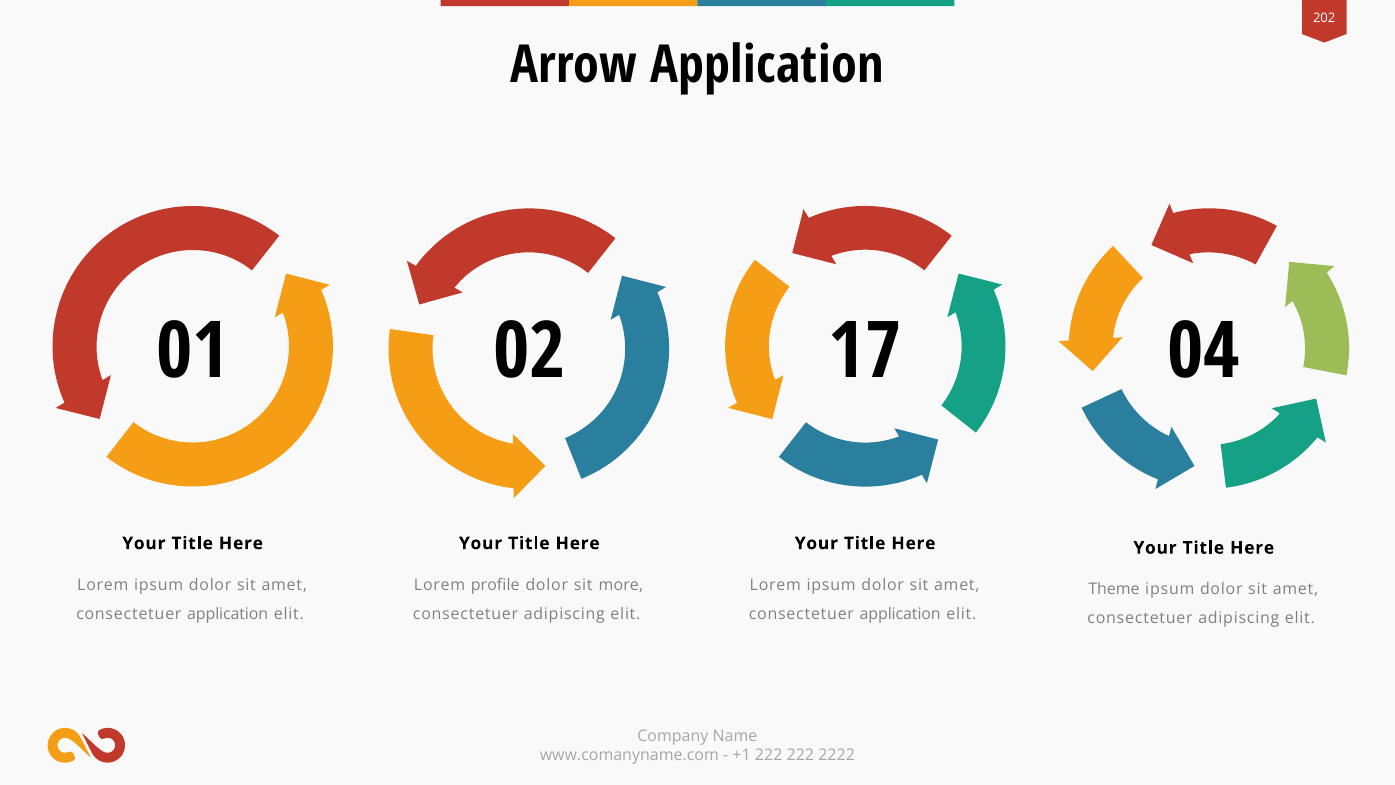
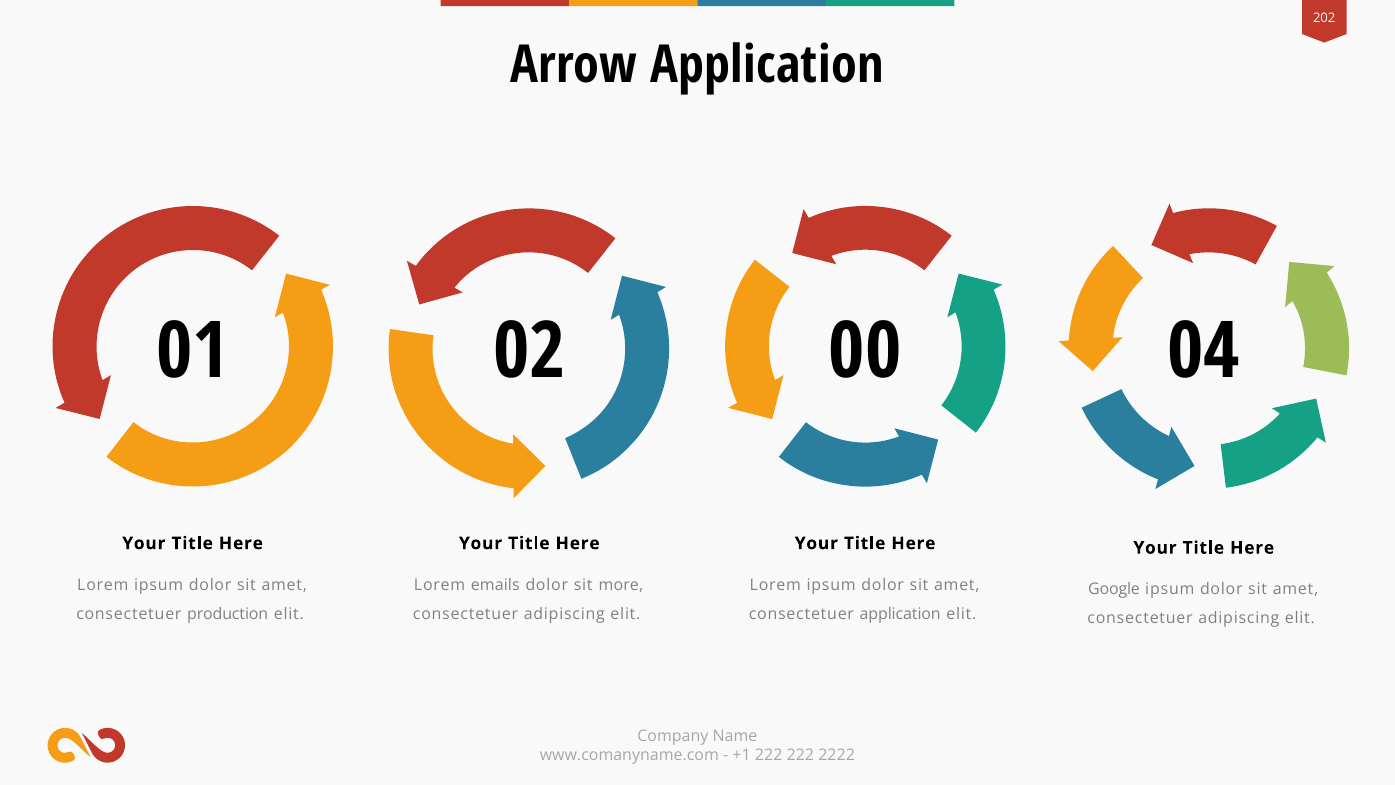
17: 17 -> 00 (865, 351)
profile: profile -> emails (495, 585)
Theme: Theme -> Google (1114, 589)
application: application -> production (228, 614)
